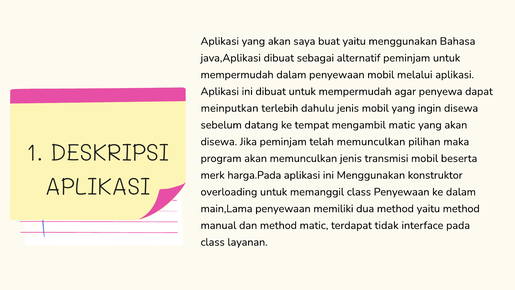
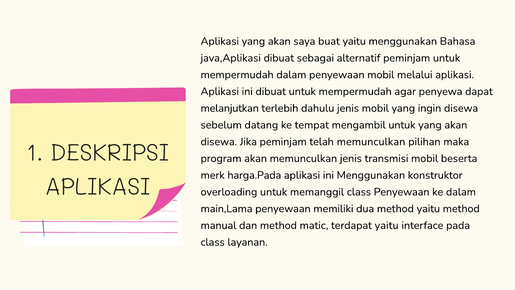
meinputkan: meinputkan -> melanjutkan (230, 108)
mengambil matic: matic -> untuk (402, 125)
terdapat tidak: tidak -> yaitu (387, 225)
